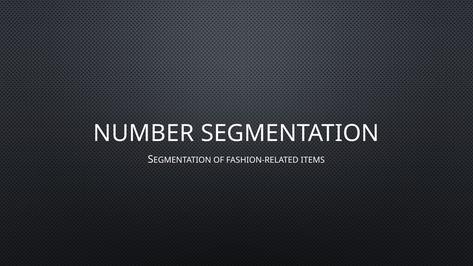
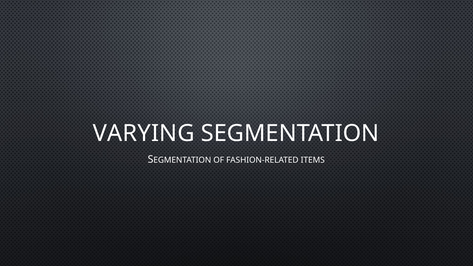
NUMBER: NUMBER -> VARYING (144, 133)
